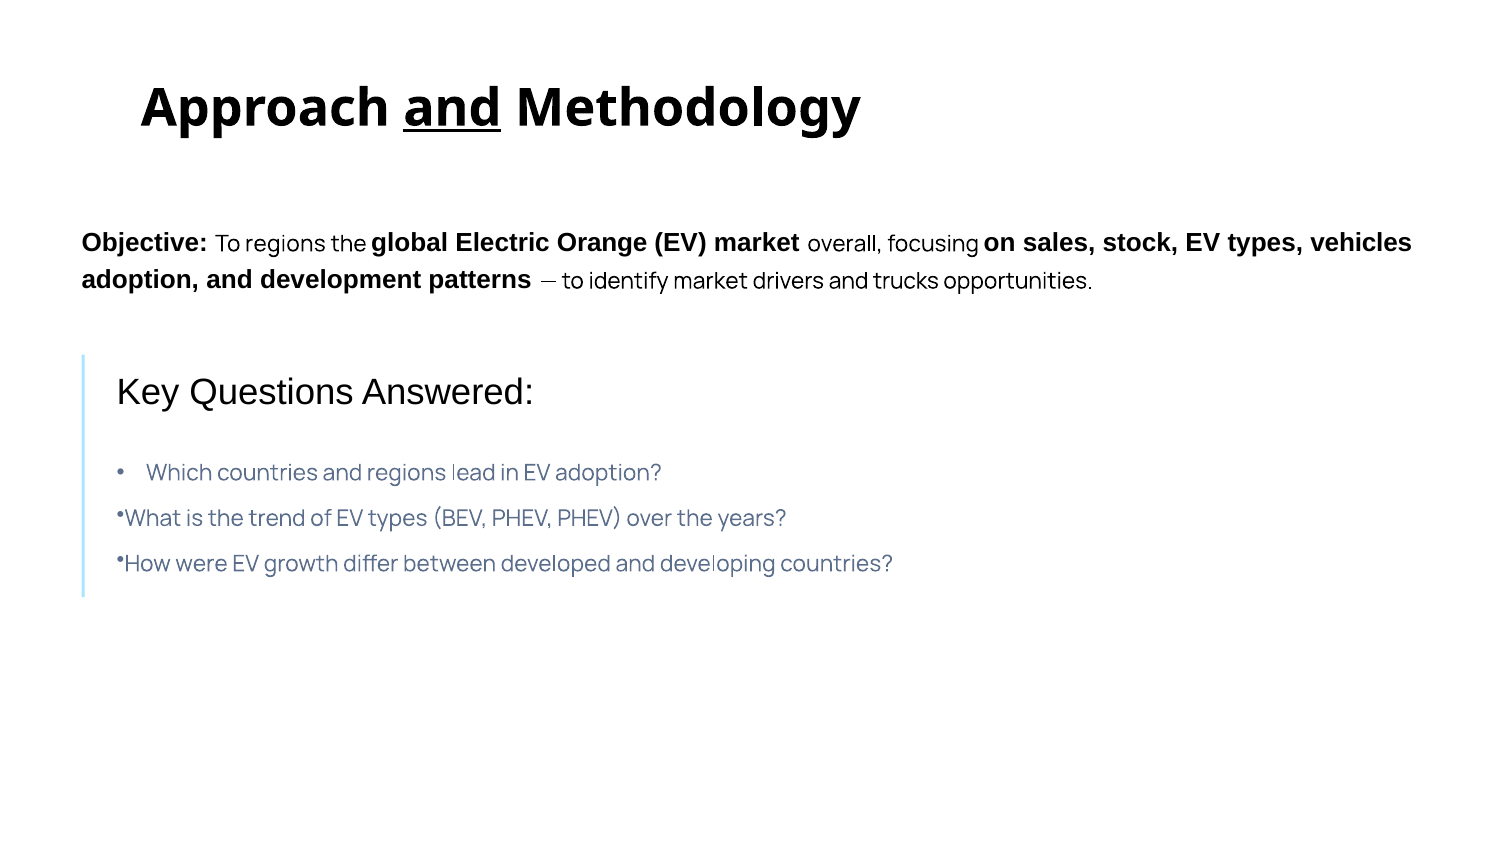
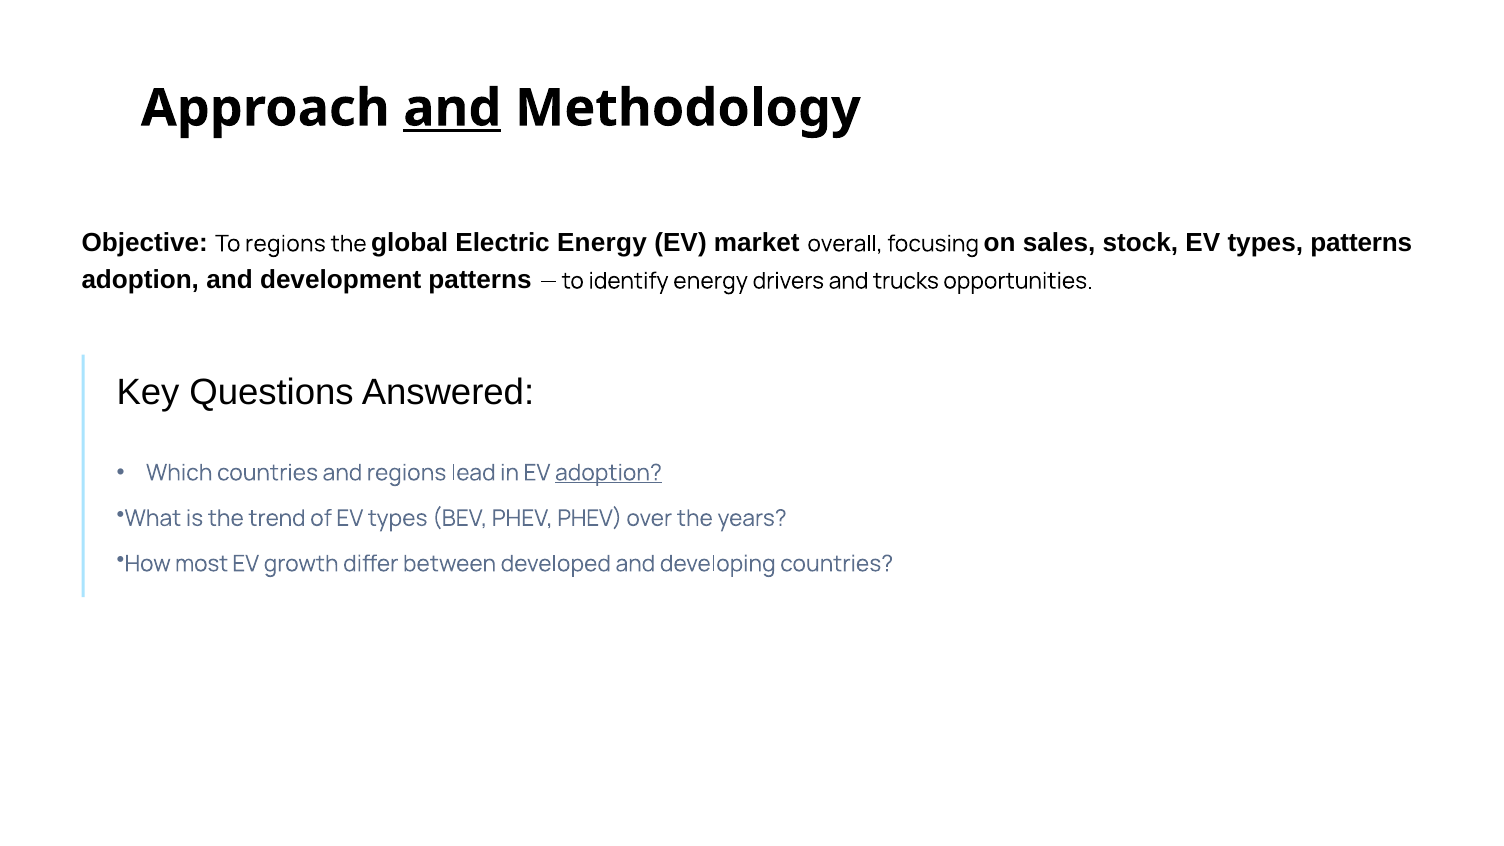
Electric Orange: Orange -> Energy (602, 243)
types vehicles: vehicles -> patterns (1361, 243)
identify market: market -> energy (711, 281)
adoption underline: none -> present (608, 473)
were: were -> most (202, 564)
